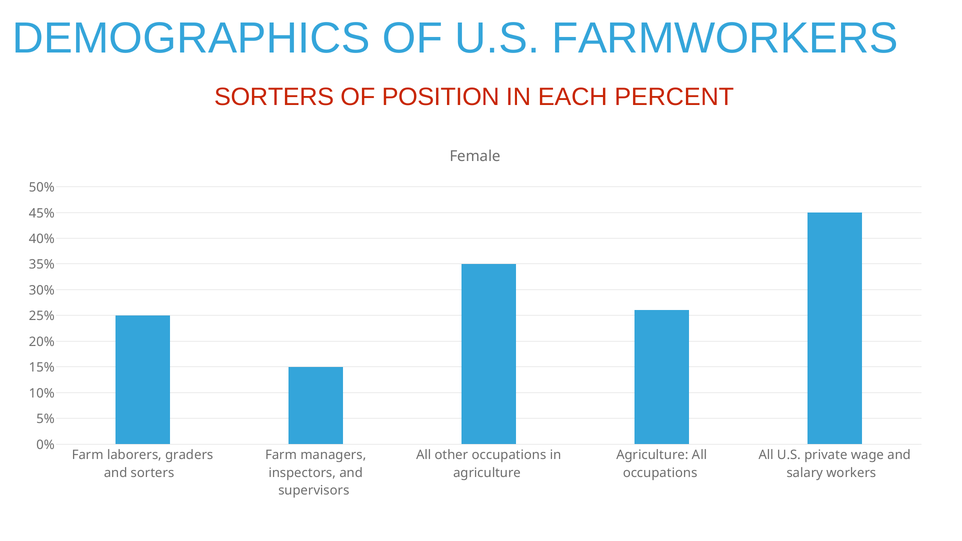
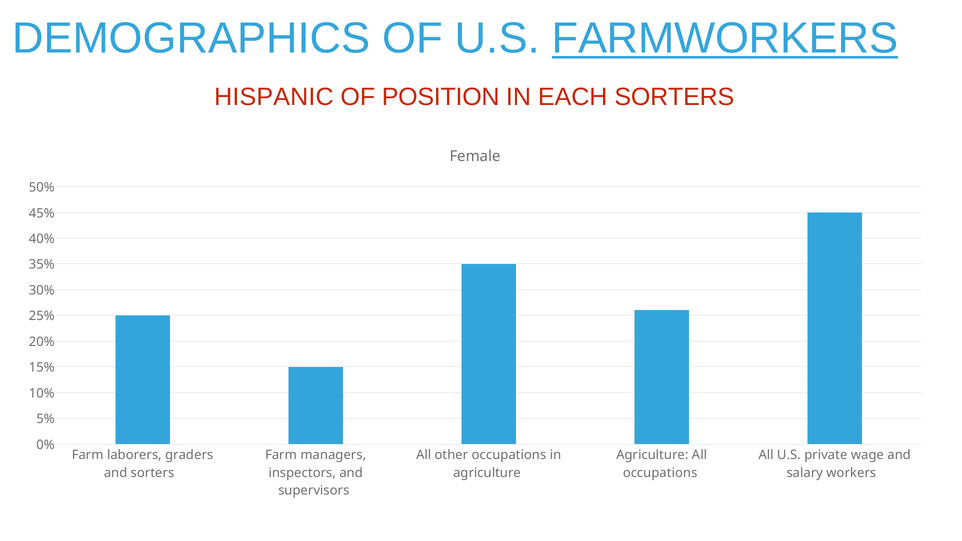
FARMWORKERS underline: none -> present (725, 39)
SORTERS: SORTERS -> HISPANIC (274, 97)
EACH PERCENT: PERCENT -> SORTERS (674, 97)
